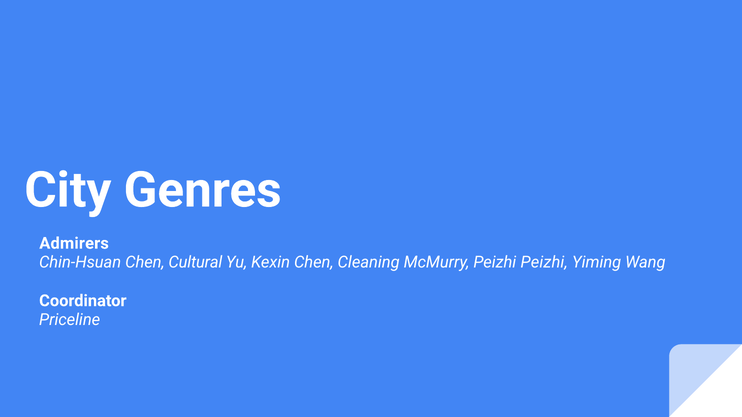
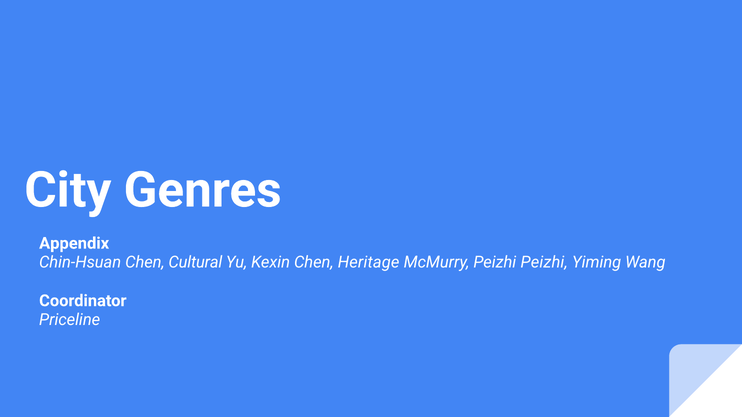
Admirers: Admirers -> Appendix (74, 244)
Cleaning: Cleaning -> Heritage (369, 263)
